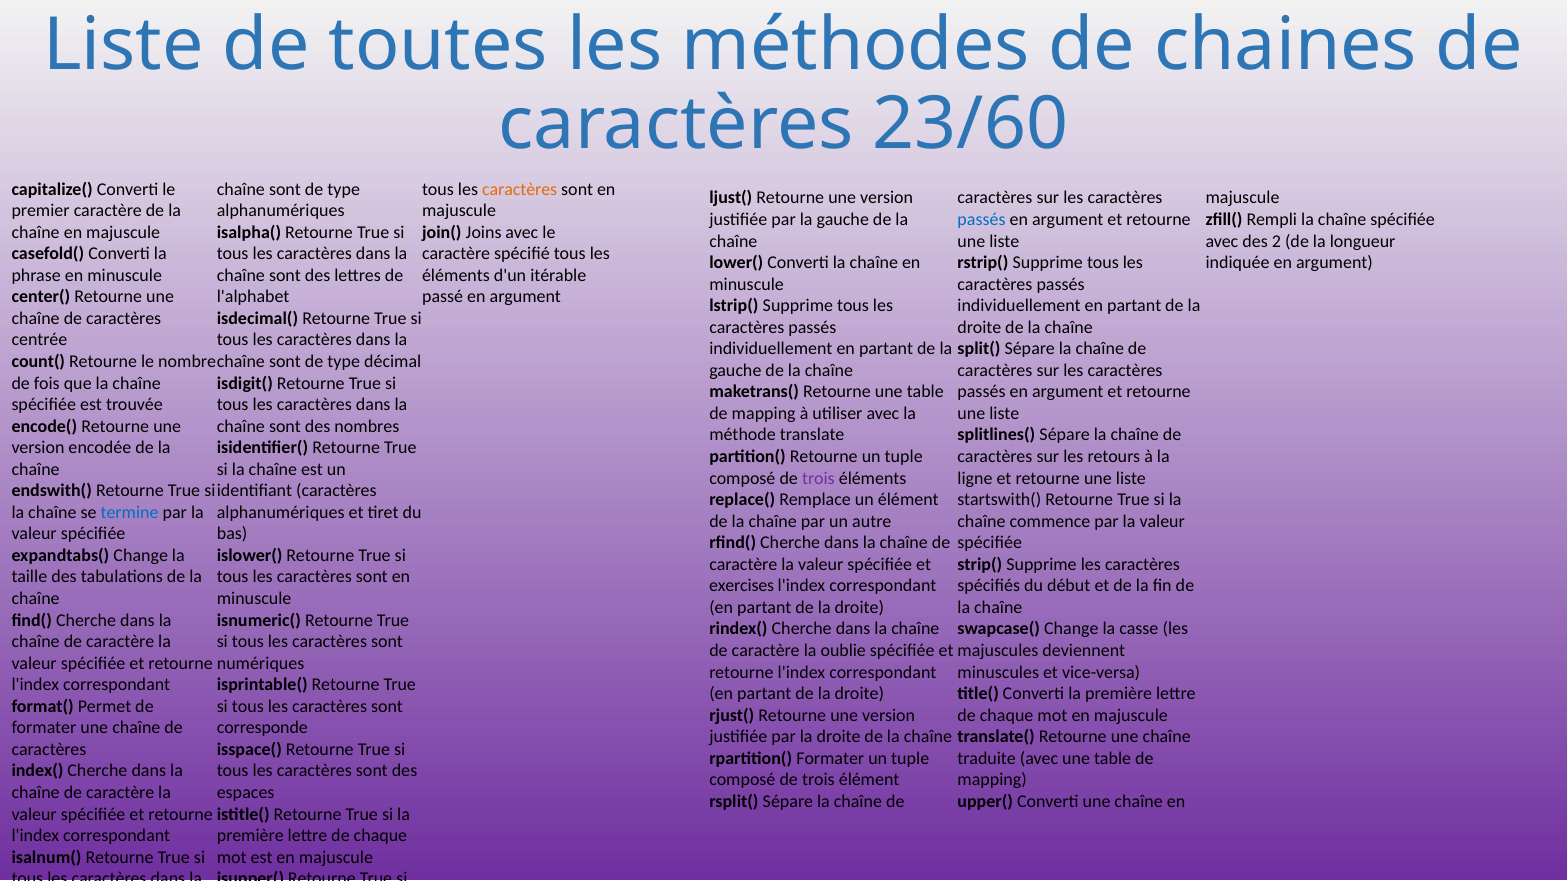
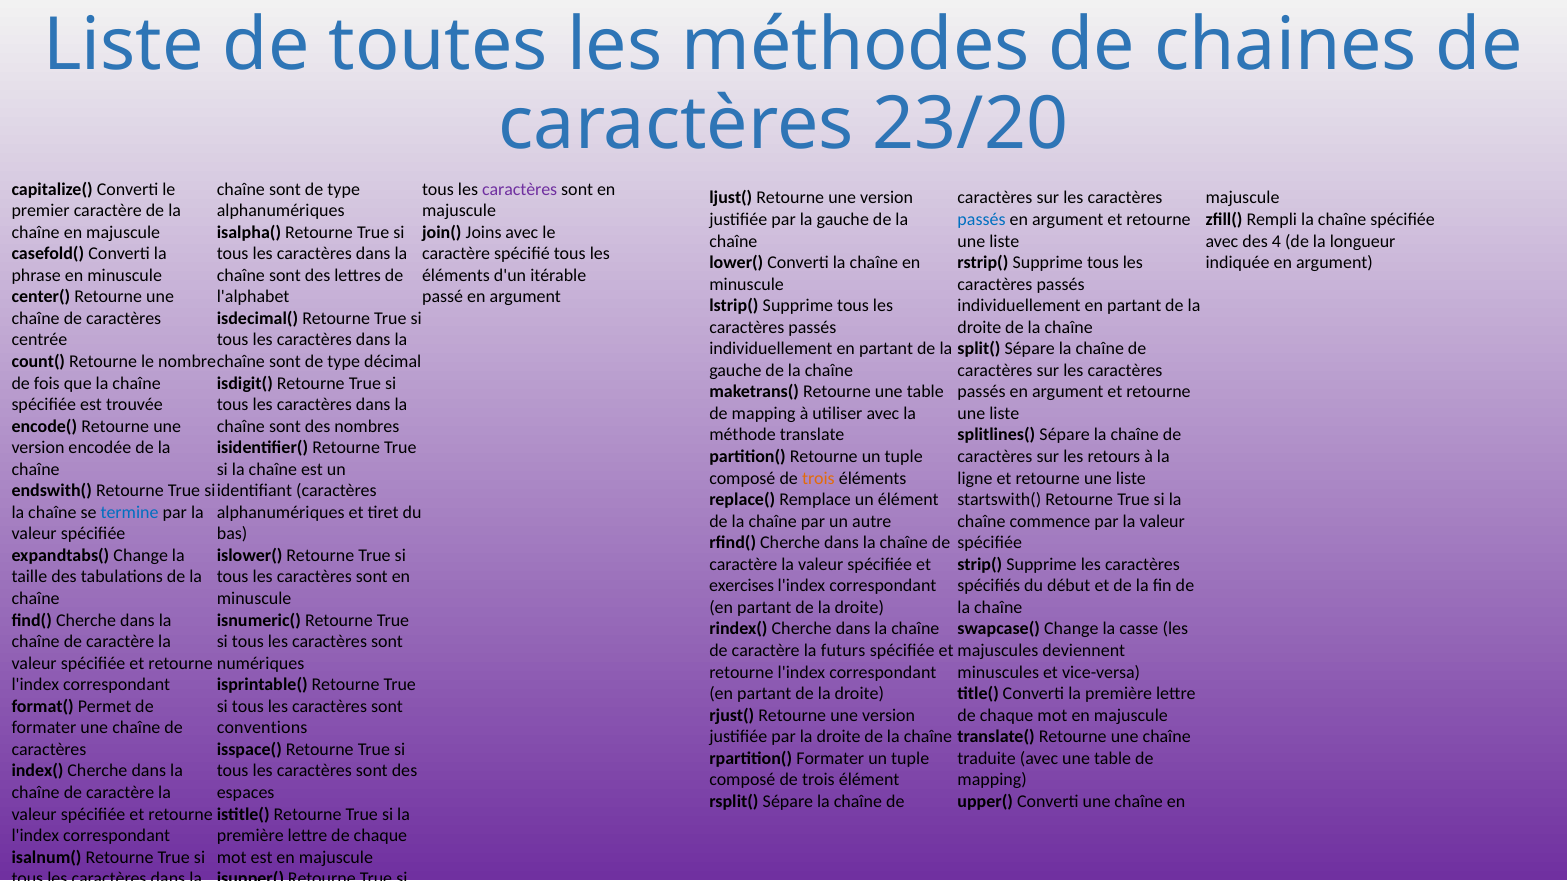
23/60: 23/60 -> 23/20 (971, 124)
caractères colour: orange -> purple (520, 189)
2: 2 -> 4 (1276, 241)
trois colour: purple -> orange (818, 478)
oublie: oublie -> futurs (843, 651)
corresponde: corresponde -> conventions (262, 728)
